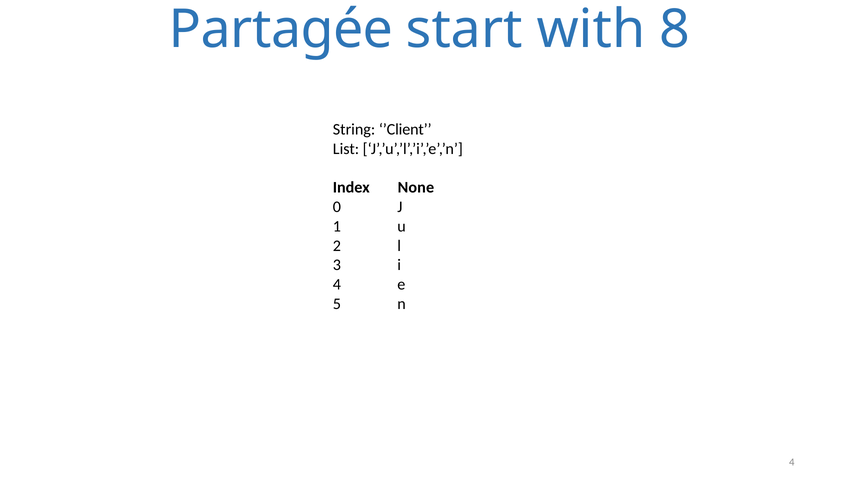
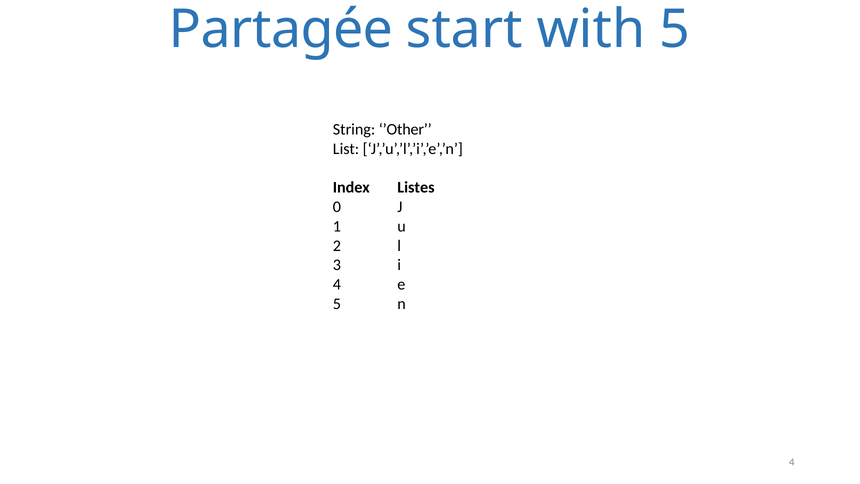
with 8: 8 -> 5 (675, 30)
’Client: ’Client -> ’Other (405, 130)
None: None -> Listes (416, 188)
